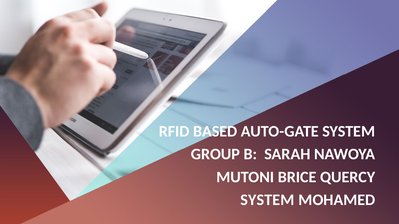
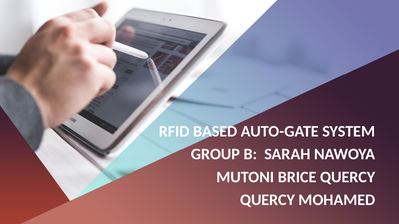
SYSTEM: SYSTEM -> QUERCY (267, 200)
